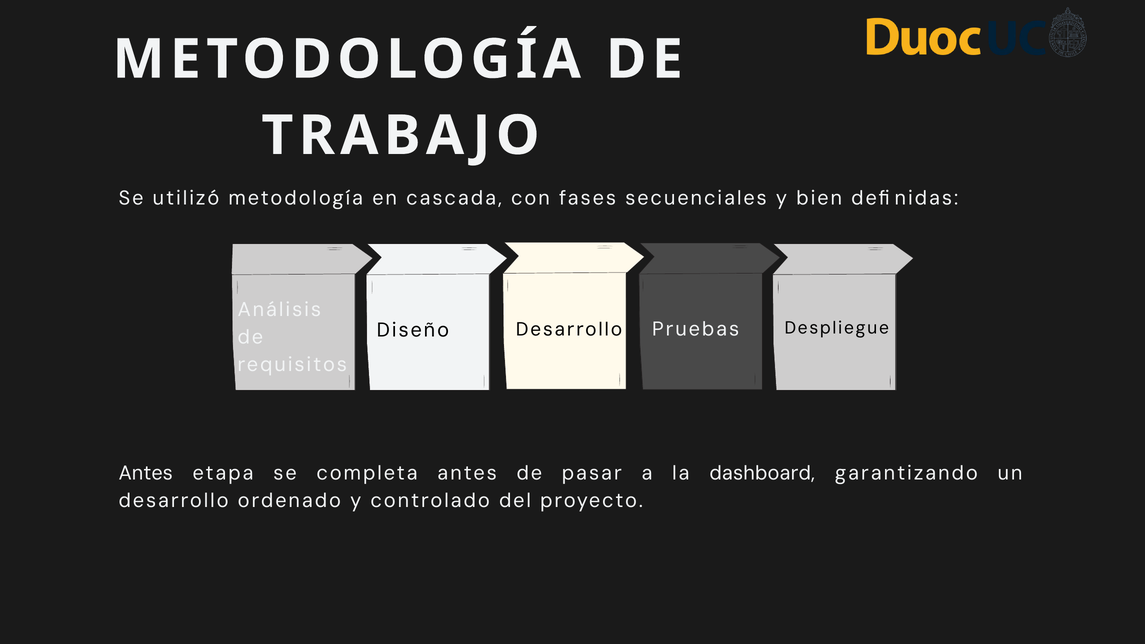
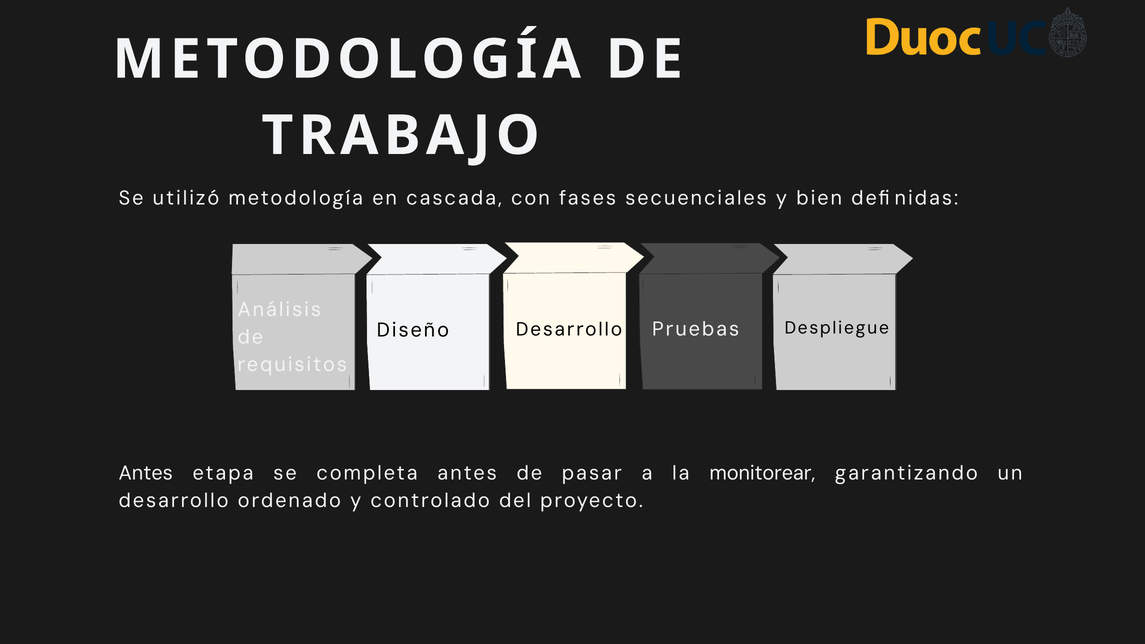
dashboard: dashboard -> monitorear (762, 473)
